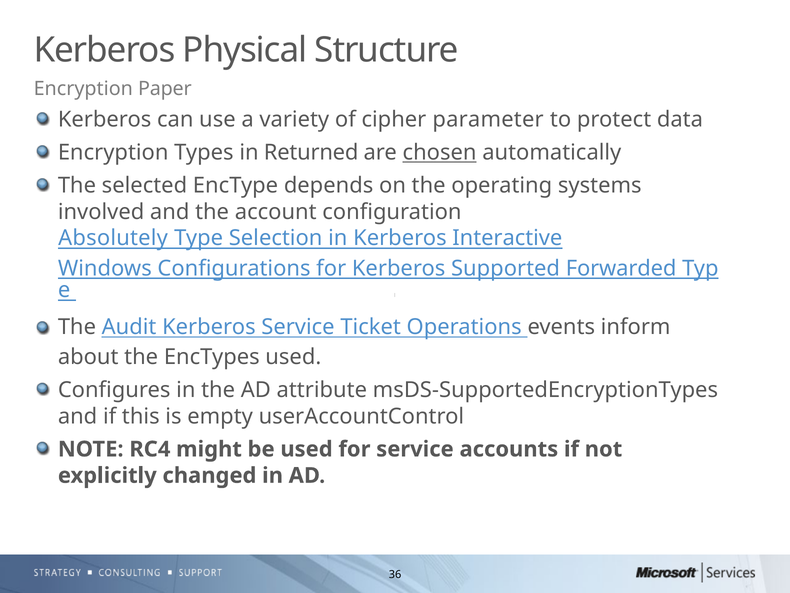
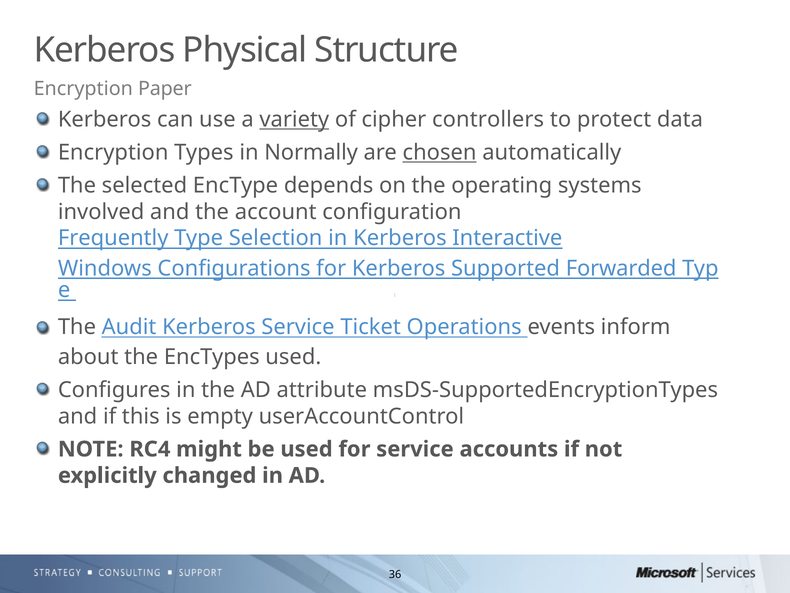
variety underline: none -> present (294, 119)
parameter: parameter -> controllers (488, 119)
Returned: Returned -> Normally (311, 152)
Absolutely: Absolutely -> Frequently (113, 238)
